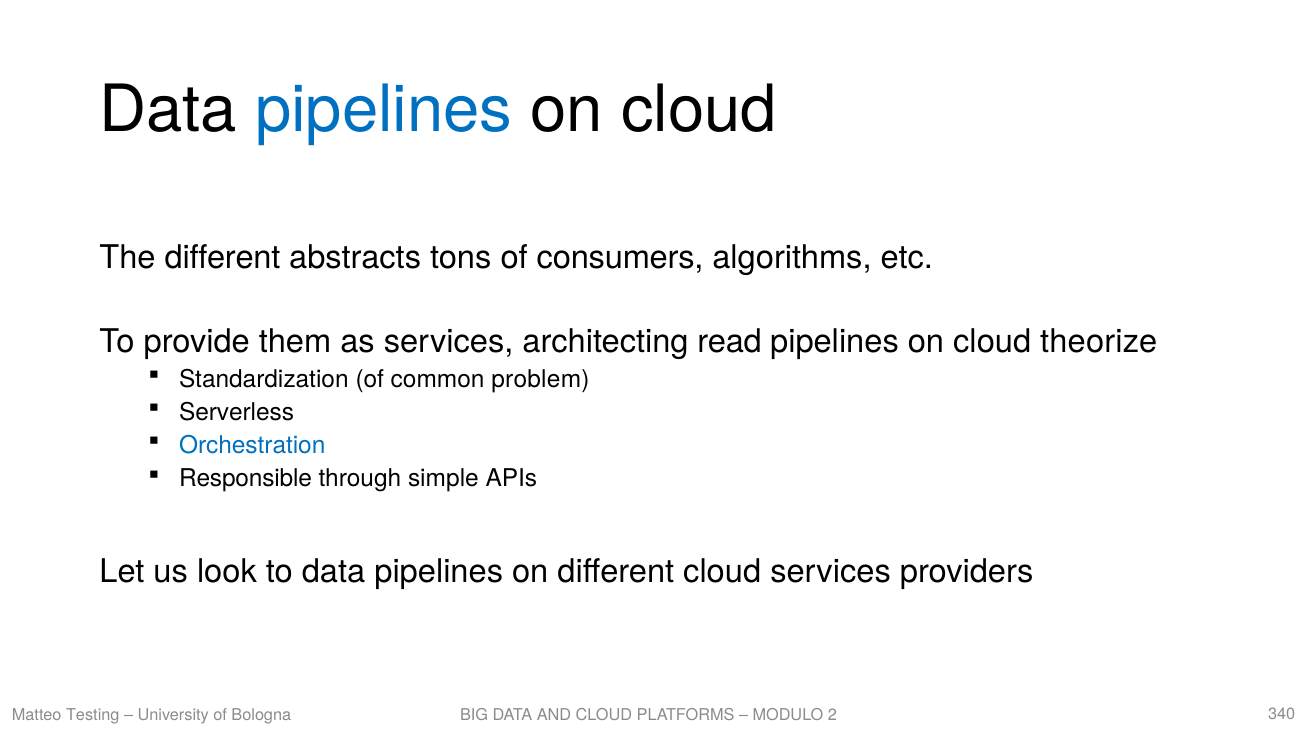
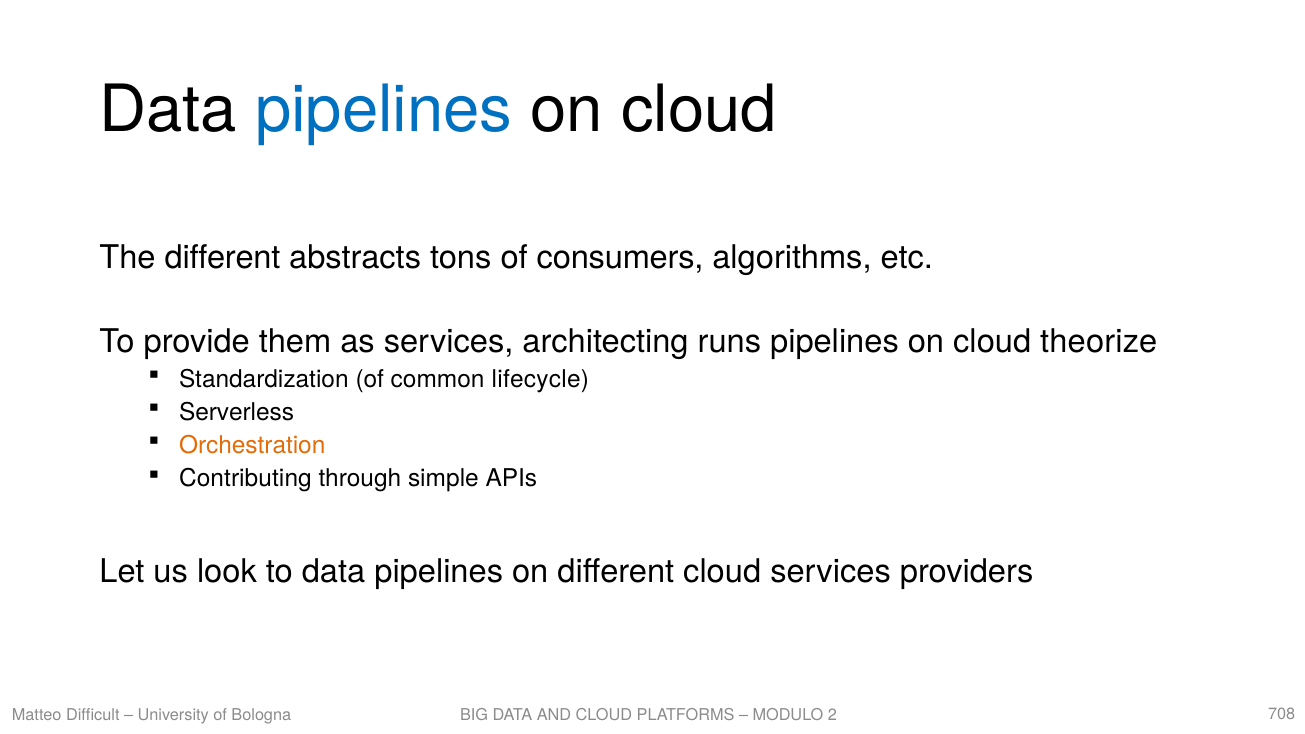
read: read -> runs (729, 341)
problem: problem -> lifecycle (540, 379)
Orchestration colour: blue -> orange (252, 446)
Responsible: Responsible -> Contributing (245, 479)
Testing: Testing -> Difficult (93, 716)
340: 340 -> 708 (1282, 714)
